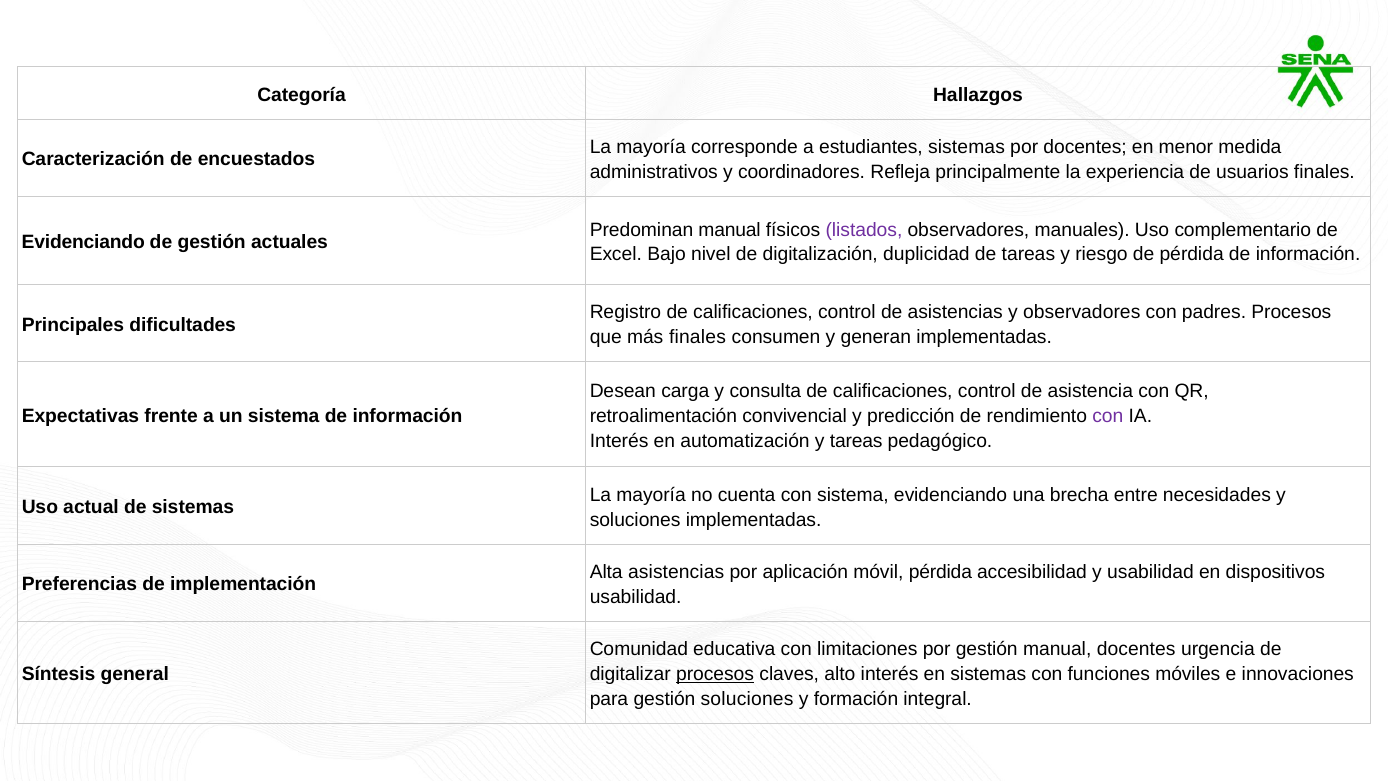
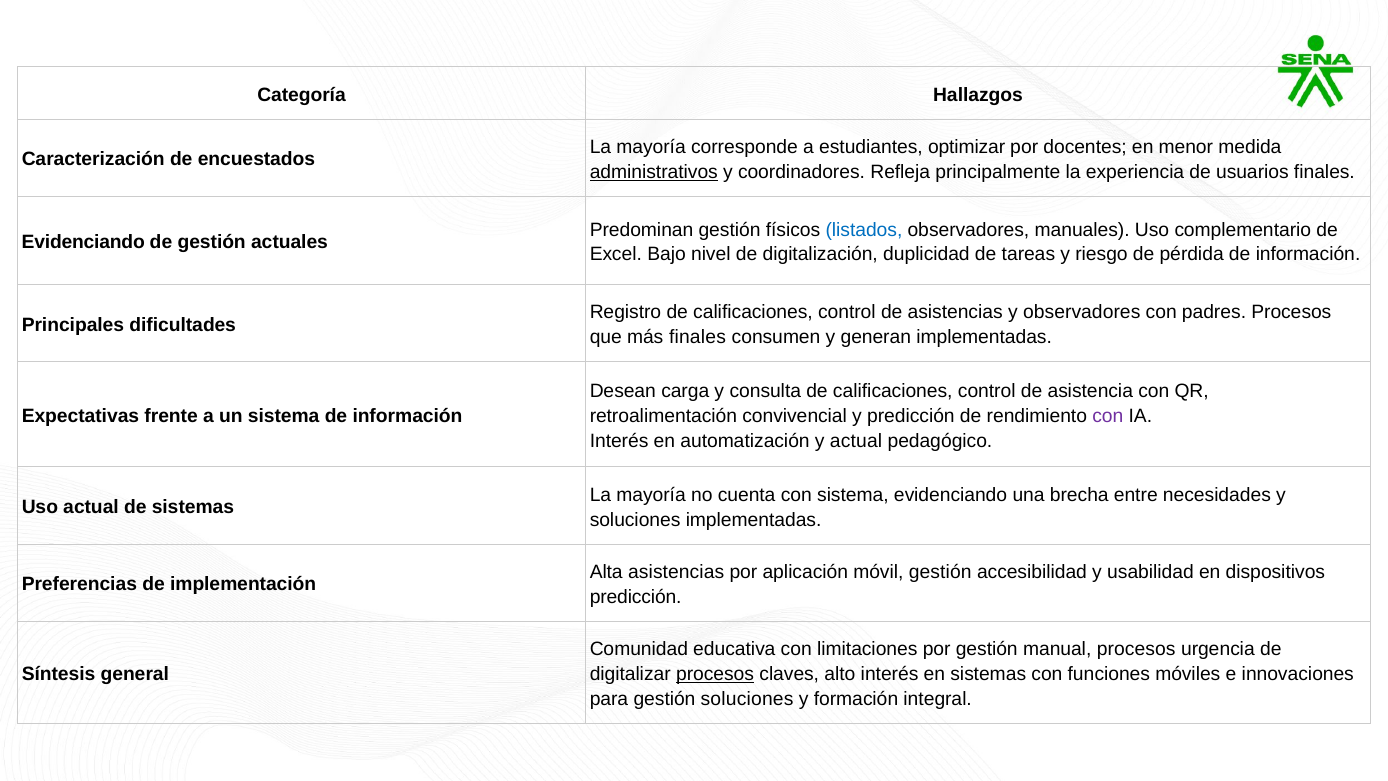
estudiantes sistemas: sistemas -> optimizar (967, 147)
administrativos underline: none -> present (654, 172)
Predominan manual: manual -> gestión (730, 230)
listados colour: purple -> blue (864, 230)
y tareas: tareas -> actual (856, 441)
móvil pérdida: pérdida -> gestión (940, 572)
usabilidad: usabilidad -> predicción (636, 597)
manual docentes: docentes -> procesos (1136, 649)
